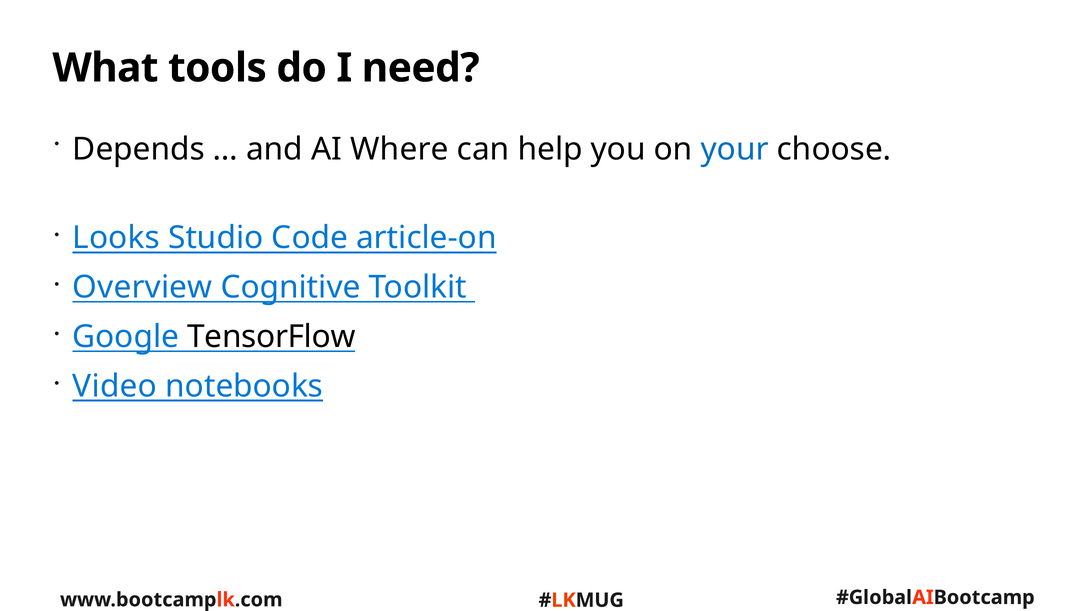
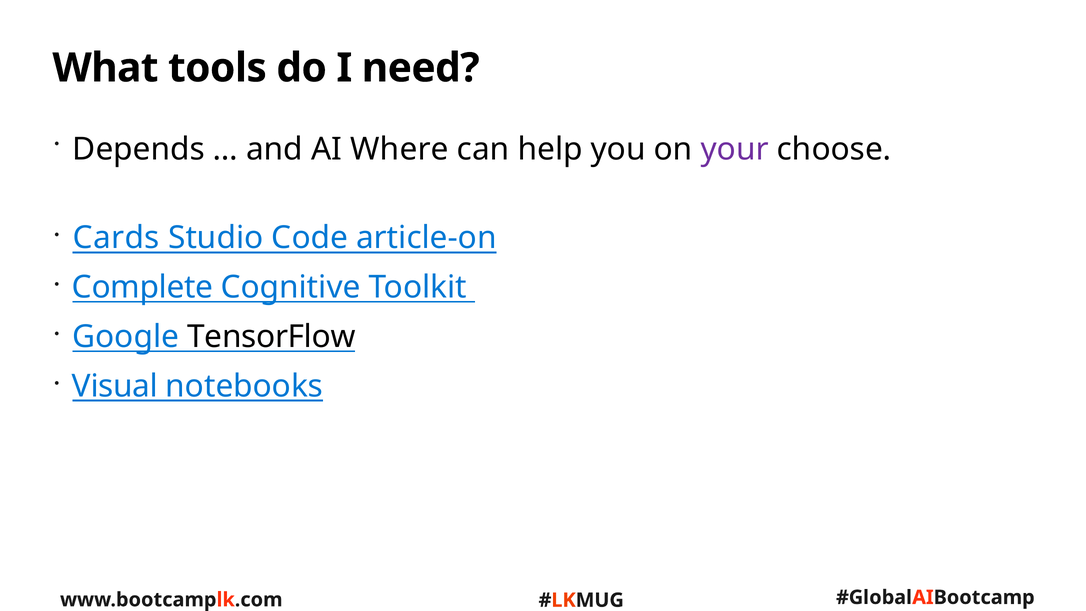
your colour: blue -> purple (735, 149)
Looks: Looks -> Cards (116, 238)
Overview: Overview -> Complete (143, 287)
Video: Video -> Visual (115, 386)
